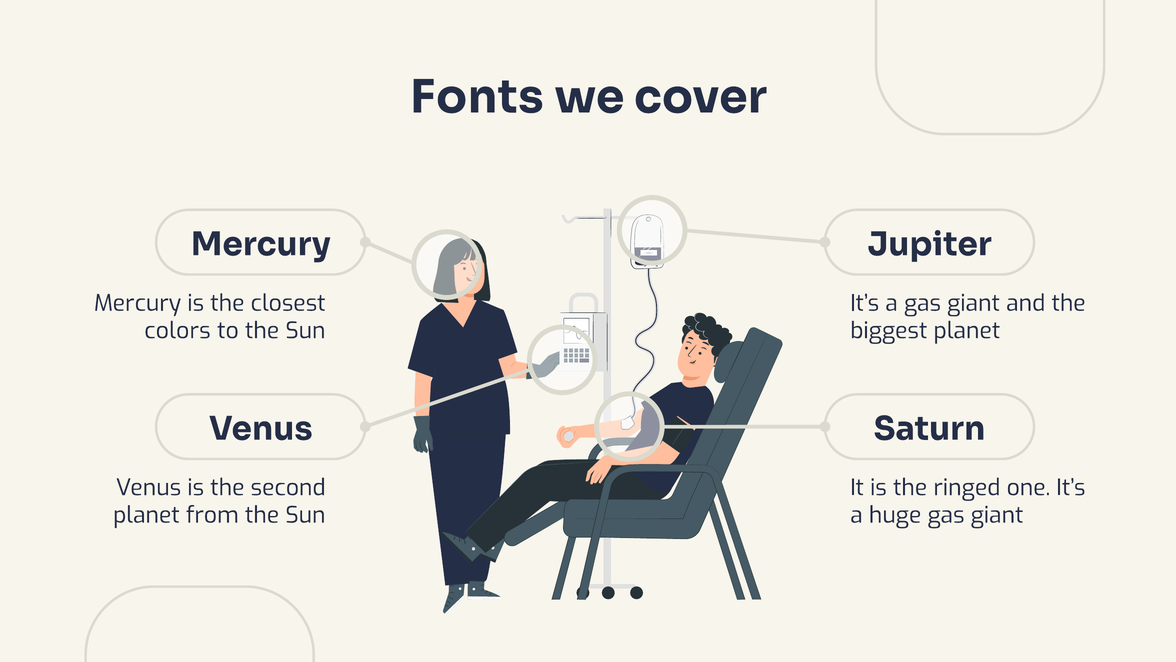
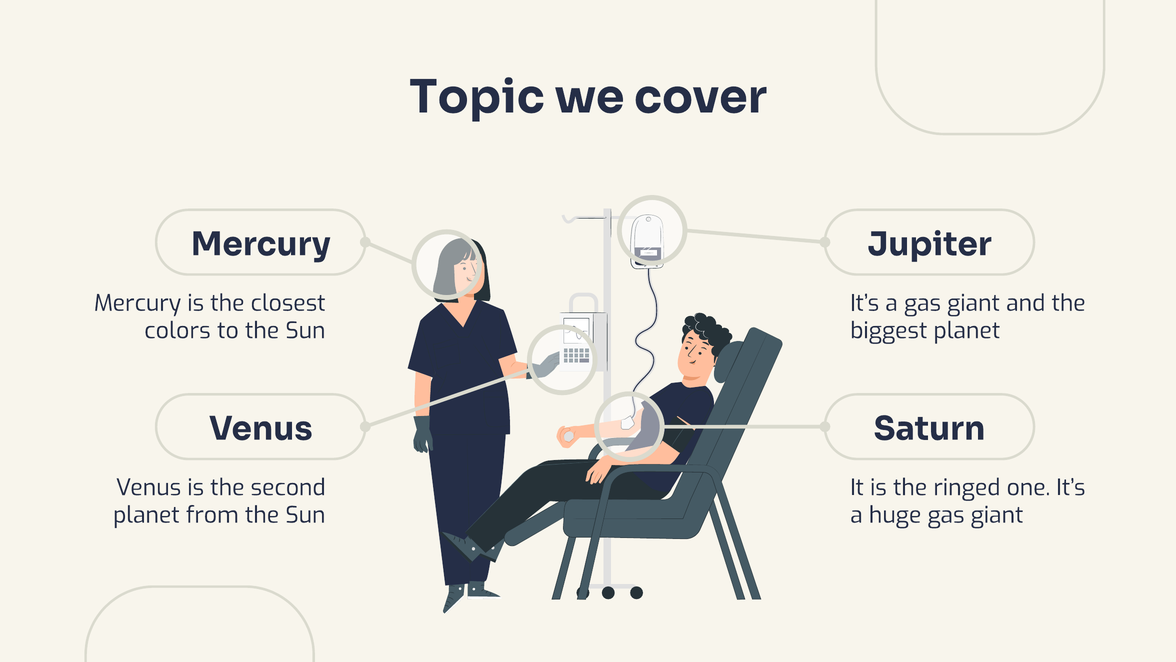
Fonts: Fonts -> Topic (477, 97)
